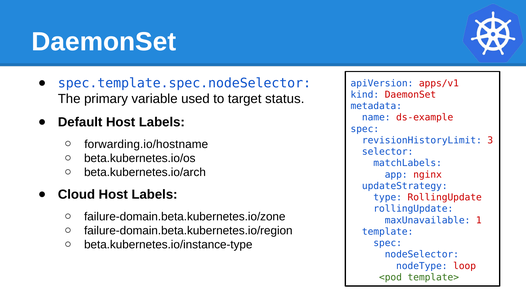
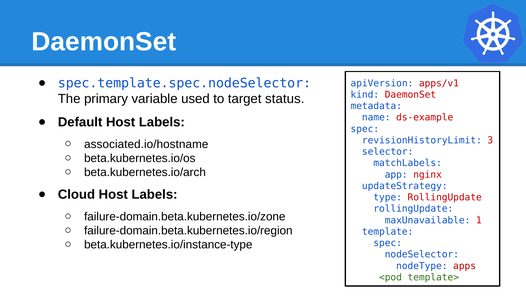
forwarding.io/hostname: forwarding.io/hostname -> associated.io/hostname (146, 144)
loop: loop -> apps (465, 266)
